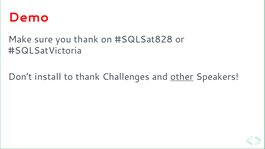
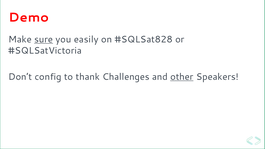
sure underline: none -> present (44, 39)
you thank: thank -> easily (86, 39)
install: install -> config (48, 77)
